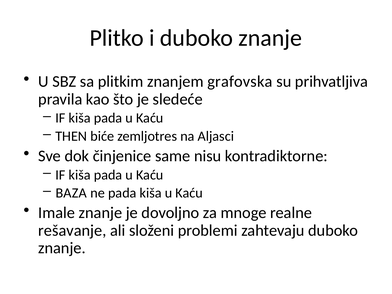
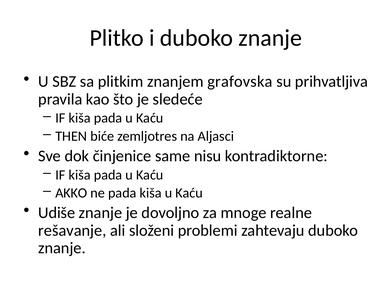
BAZA: BAZA -> AKKO (71, 193)
Imale: Imale -> Udiše (57, 213)
